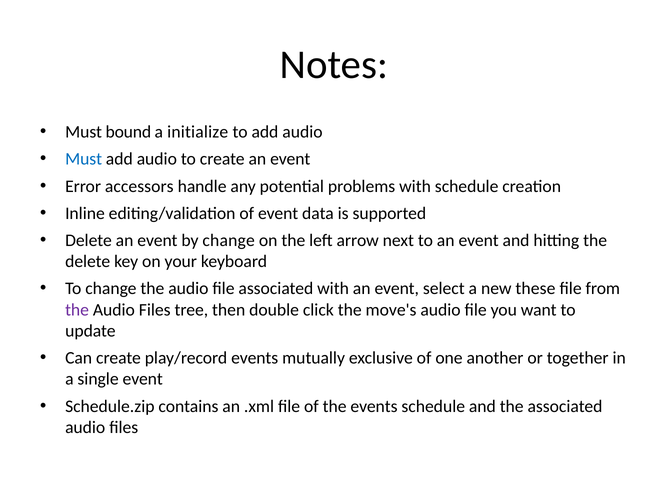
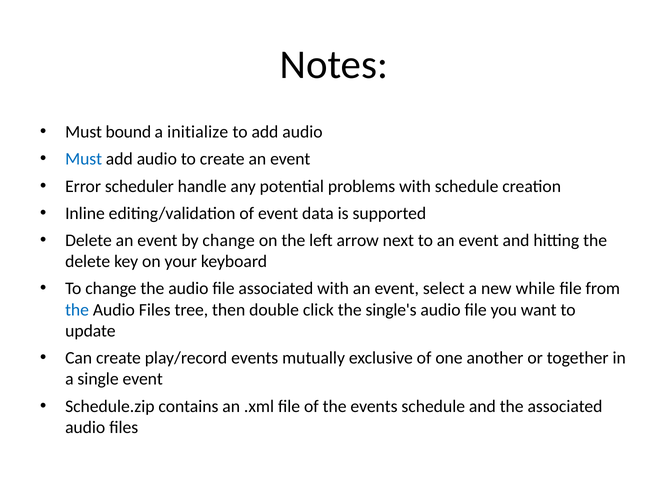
accessors: accessors -> scheduler (139, 186)
these: these -> while (535, 289)
the colour: purple -> blue (77, 310)
move's: move's -> single's (391, 310)
